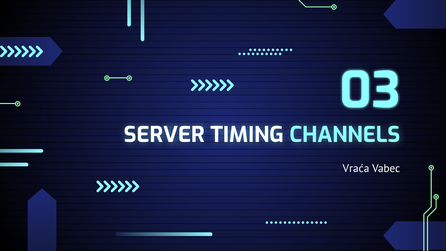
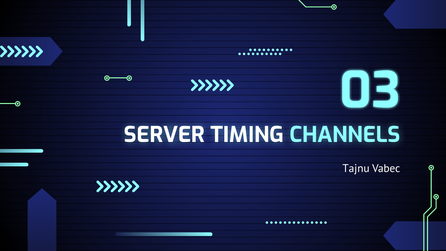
Vraća: Vraća -> Tajnu (356, 168)
